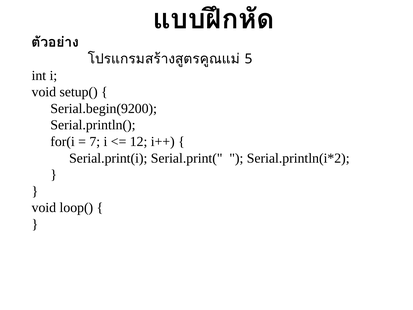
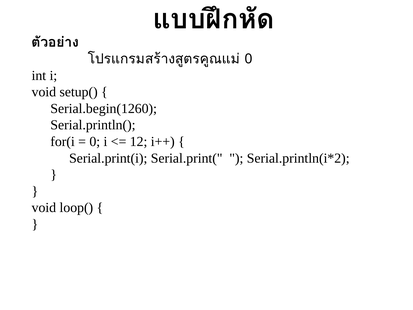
5: 5 -> 0 (249, 59)
Serial.begin(9200: Serial.begin(9200 -> Serial.begin(1260 (104, 108)
7: 7 -> 0 (95, 142)
